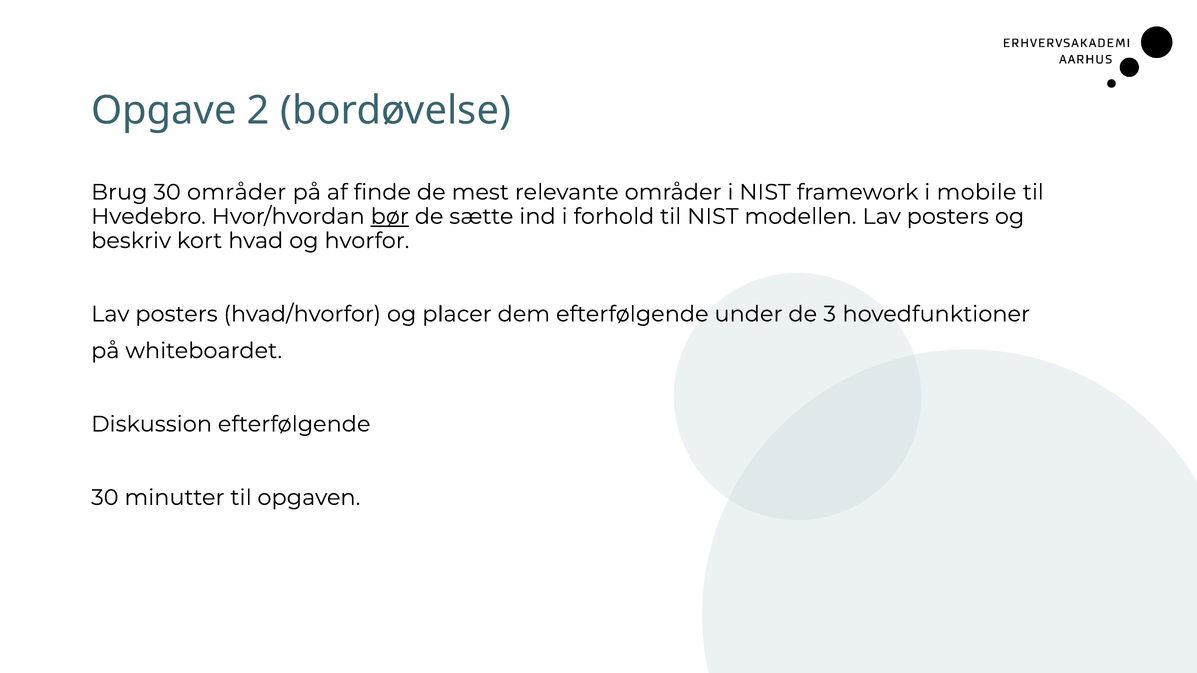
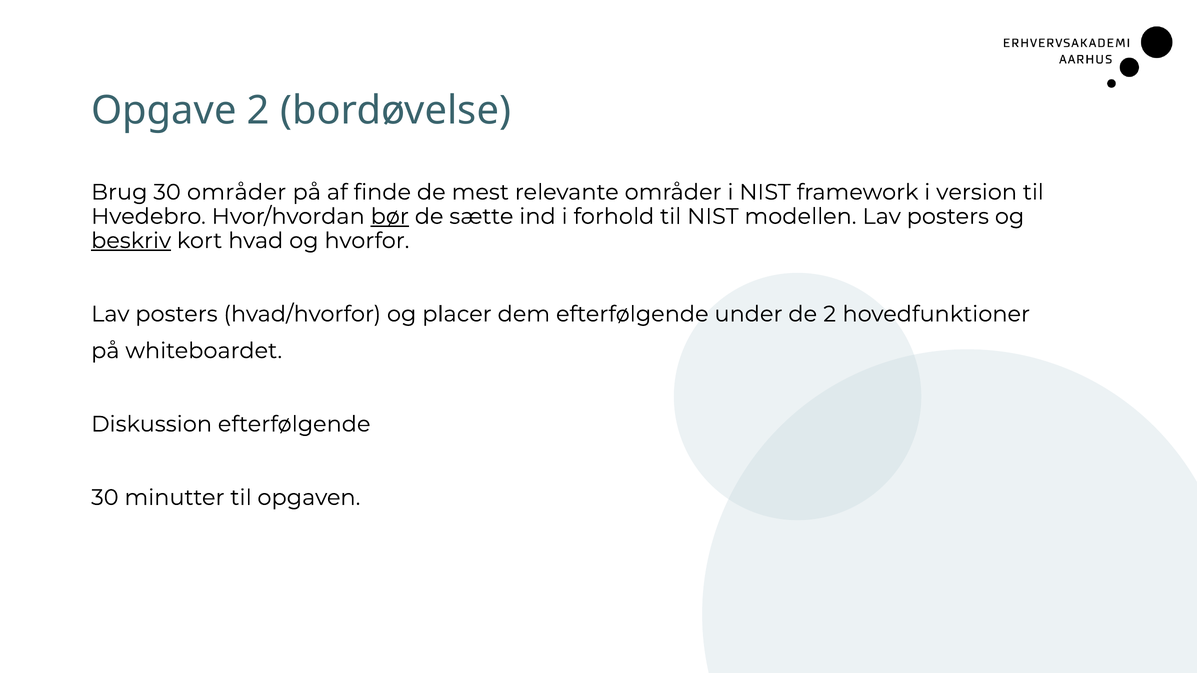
mobile: mobile -> version (977, 192)
beskriv underline: none -> present (131, 241)
de 3: 3 -> 2 (830, 314)
